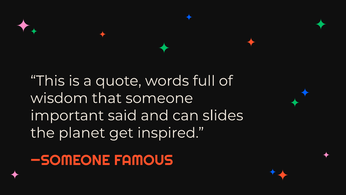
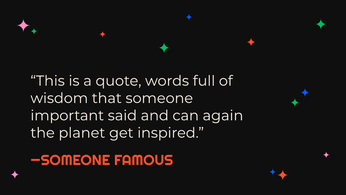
slides: slides -> again (223, 115)
